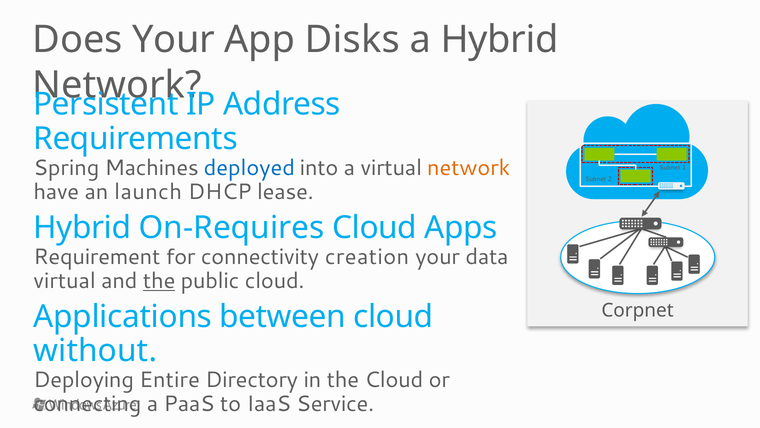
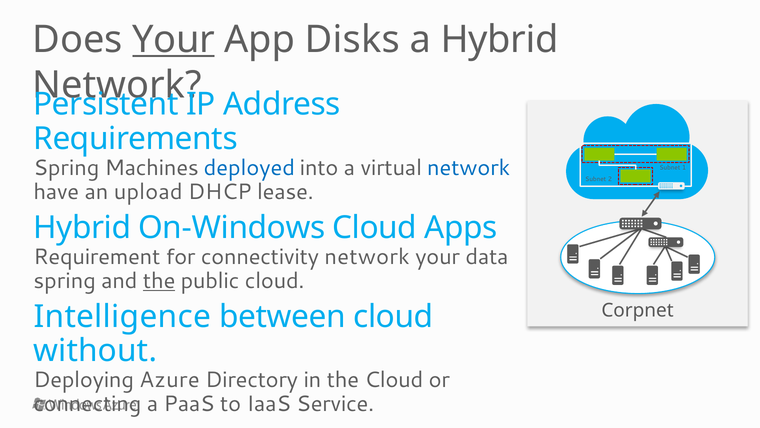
Your underline: none -> present (174, 40)
network colour: orange -> blue (469, 168)
launch: launch -> upload (148, 192)
On-Requires: On-Requires -> On-Windows (232, 227)
connectivity creation: creation -> network (367, 257)
virtual: virtual -> spring (65, 281)
Applications: Applications -> Intelligence (122, 316)
Entire: Entire -> Azure (169, 380)
